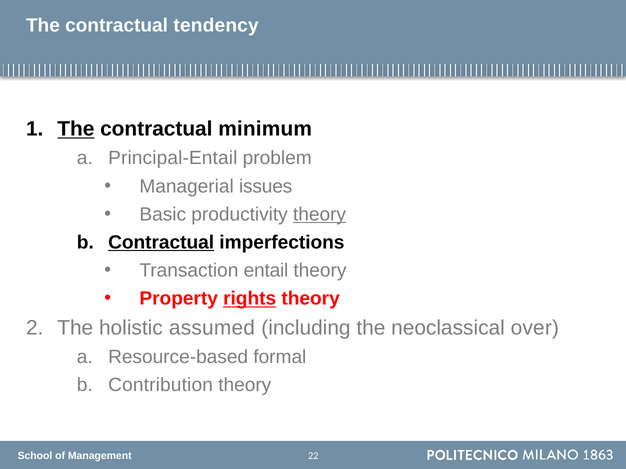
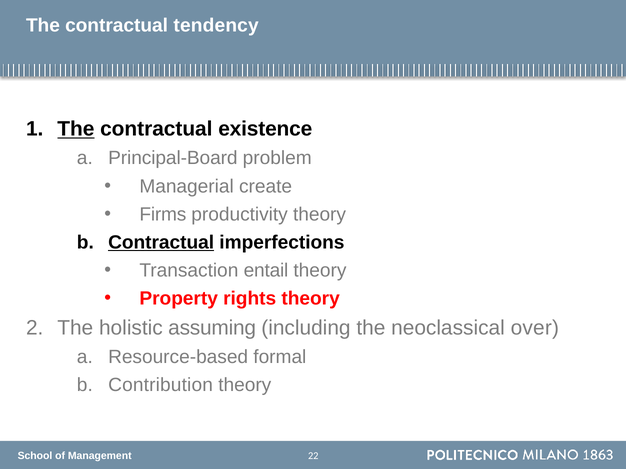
minimum: minimum -> existence (265, 129)
Principal-Entail: Principal-Entail -> Principal-Board (173, 158)
issues: issues -> create (266, 186)
Basic: Basic -> Firms (163, 215)
theory underline: present -> none (320, 215)
rights underline: present -> none (250, 299)
assumed: assumed -> assuming (212, 328)
